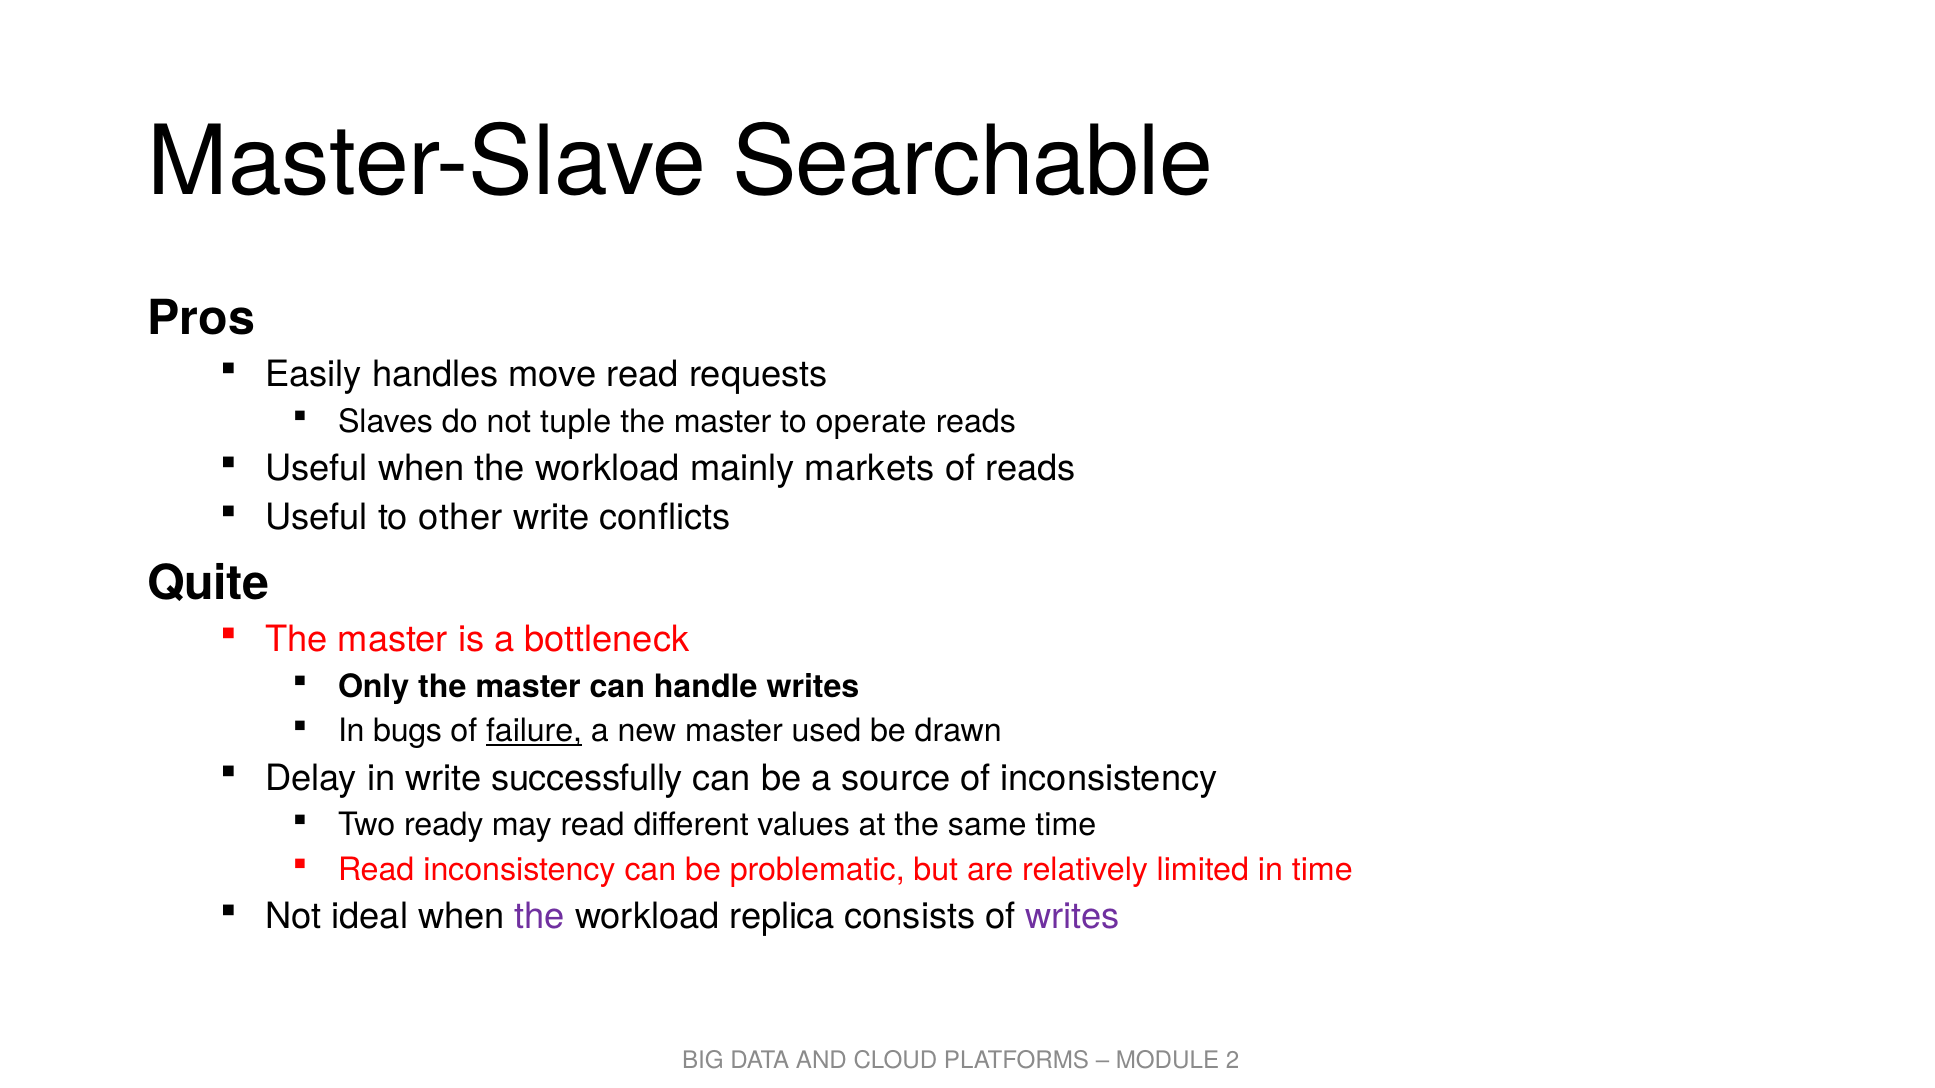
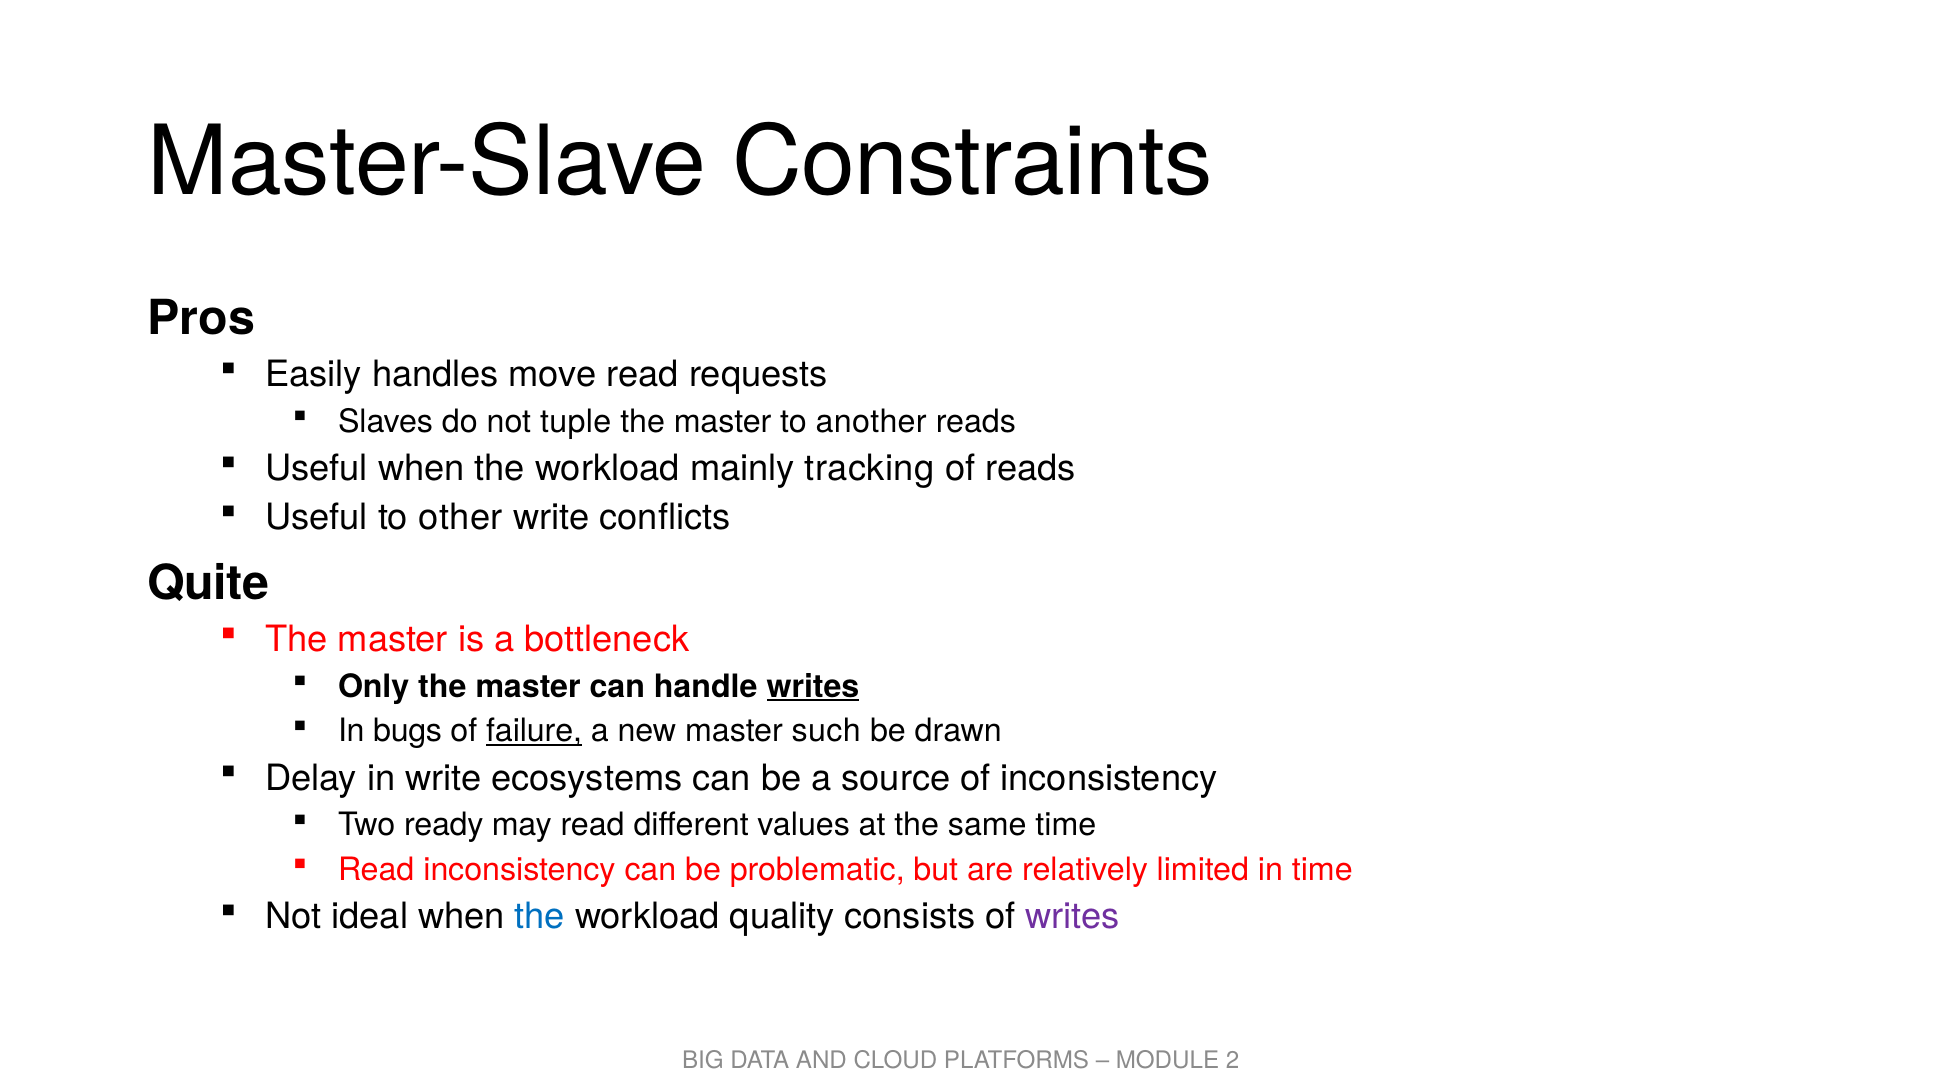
Searchable: Searchable -> Constraints (973, 163)
operate: operate -> another (871, 422)
markets: markets -> tracking (870, 469)
writes underline: none -> present (813, 687)
used: used -> such (826, 732)
successfully: successfully -> ecosystems (587, 779)
the colour: purple -> blue (540, 917)
replica: replica -> quality (782, 917)
